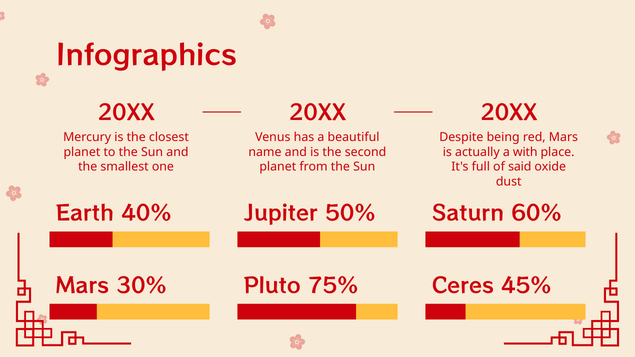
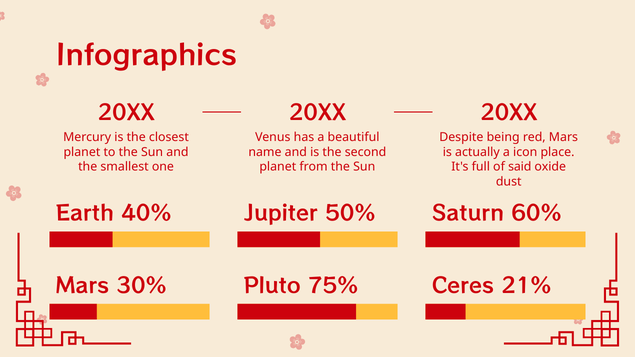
with: with -> icon (525, 152)
45%: 45% -> 21% (526, 286)
